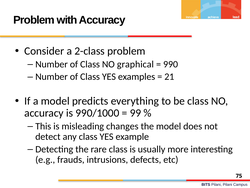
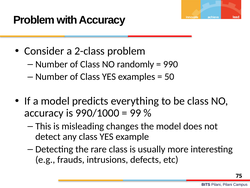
graphical: graphical -> randomly (135, 64)
21: 21 -> 50 (169, 77)
